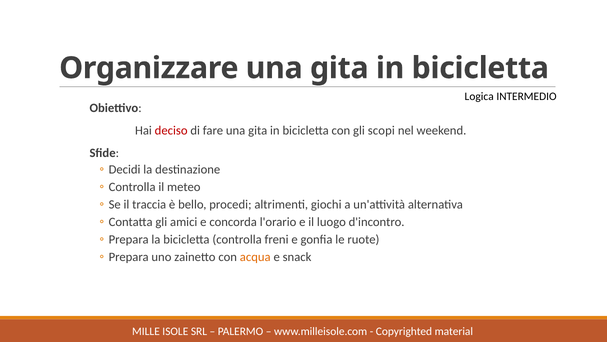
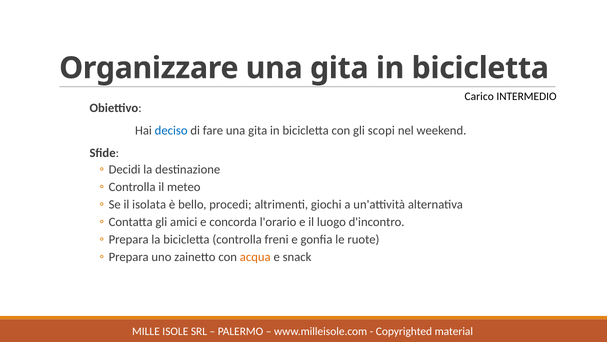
Logica: Logica -> Carico (479, 96)
deciso colour: red -> blue (171, 131)
traccia: traccia -> isolata (149, 204)
